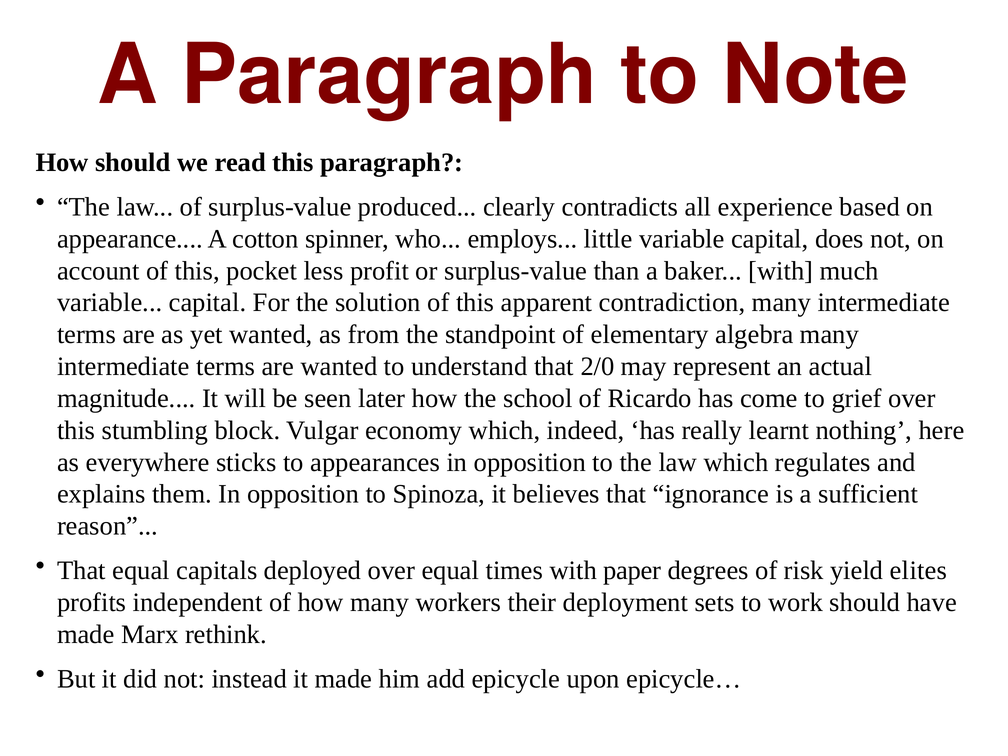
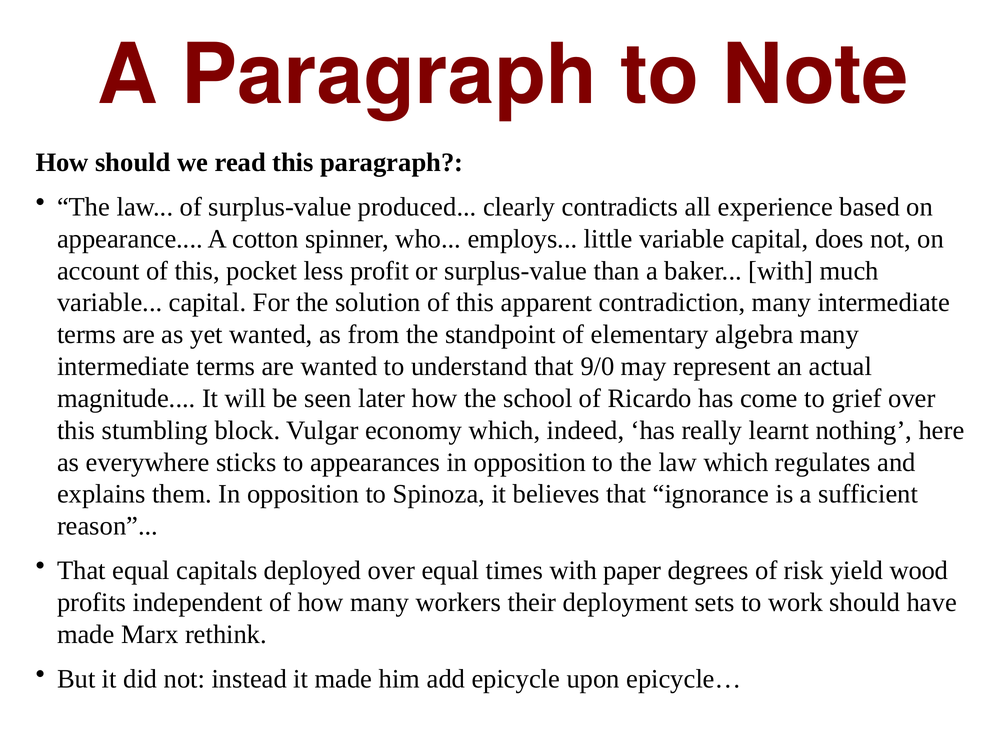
2/0: 2/0 -> 9/0 (597, 367)
elites: elites -> wood (919, 571)
